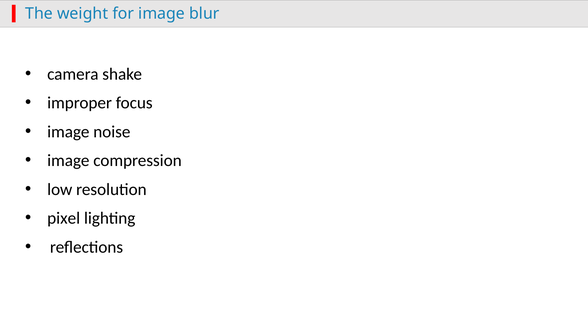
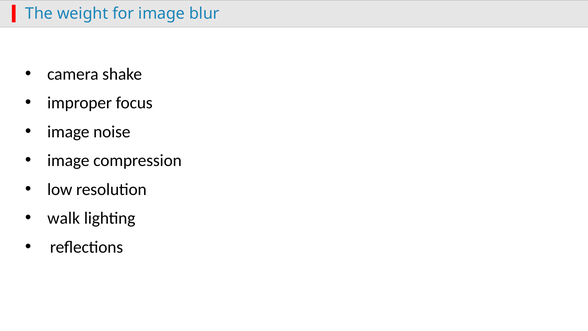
pixel: pixel -> walk (64, 218)
